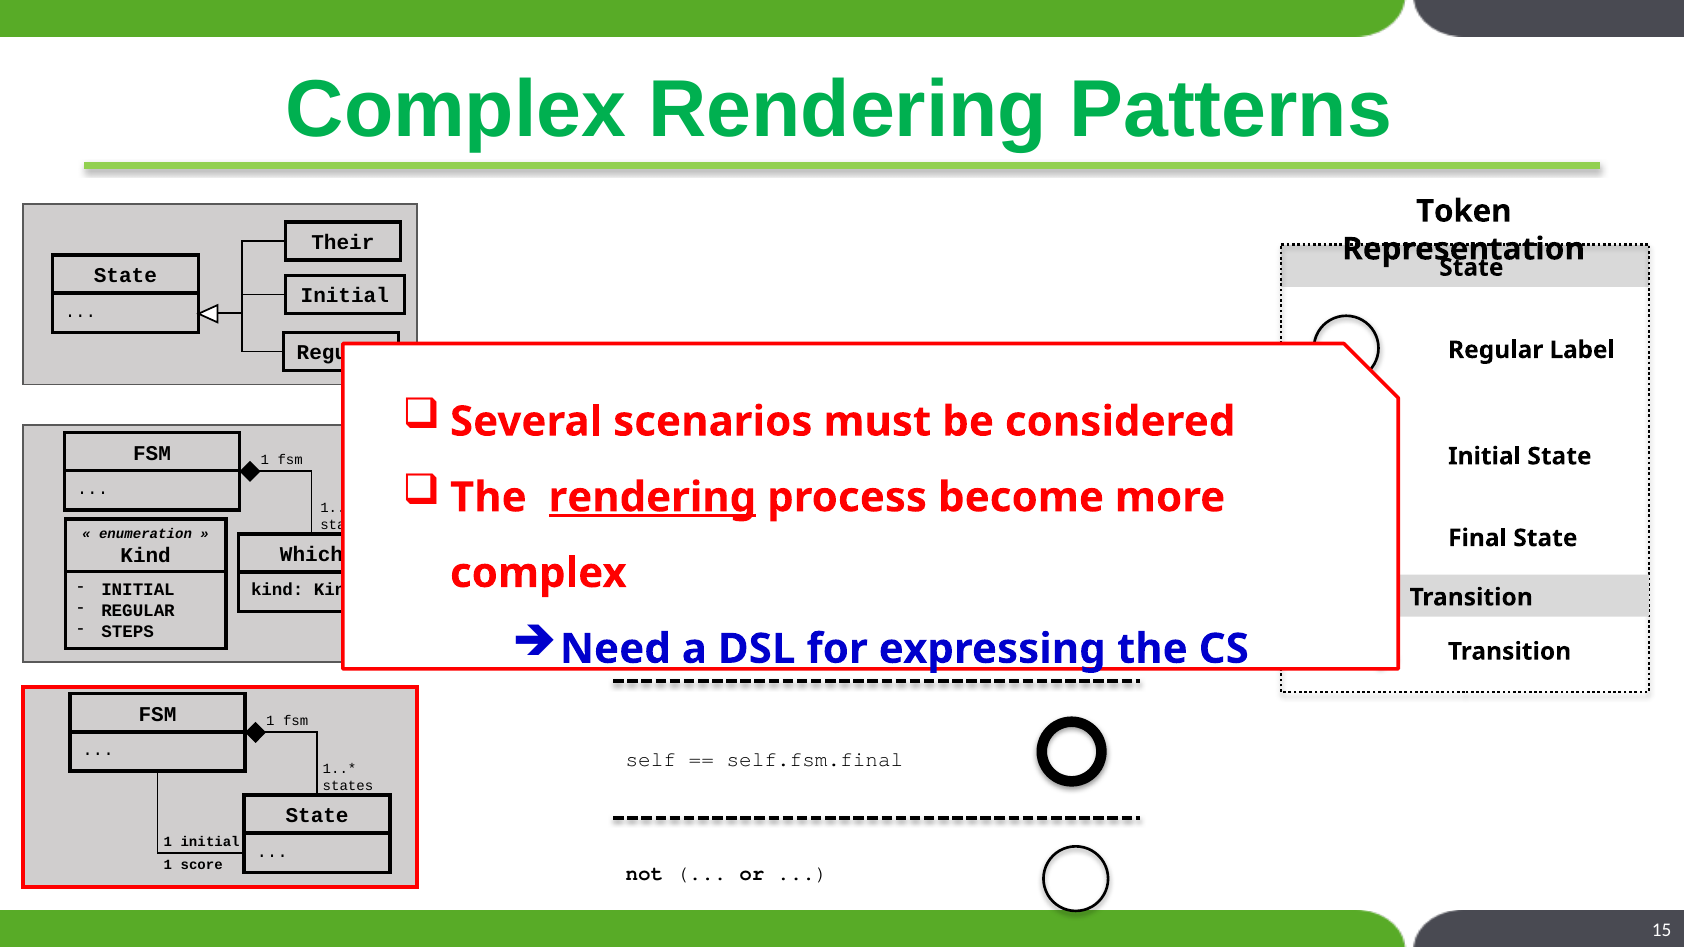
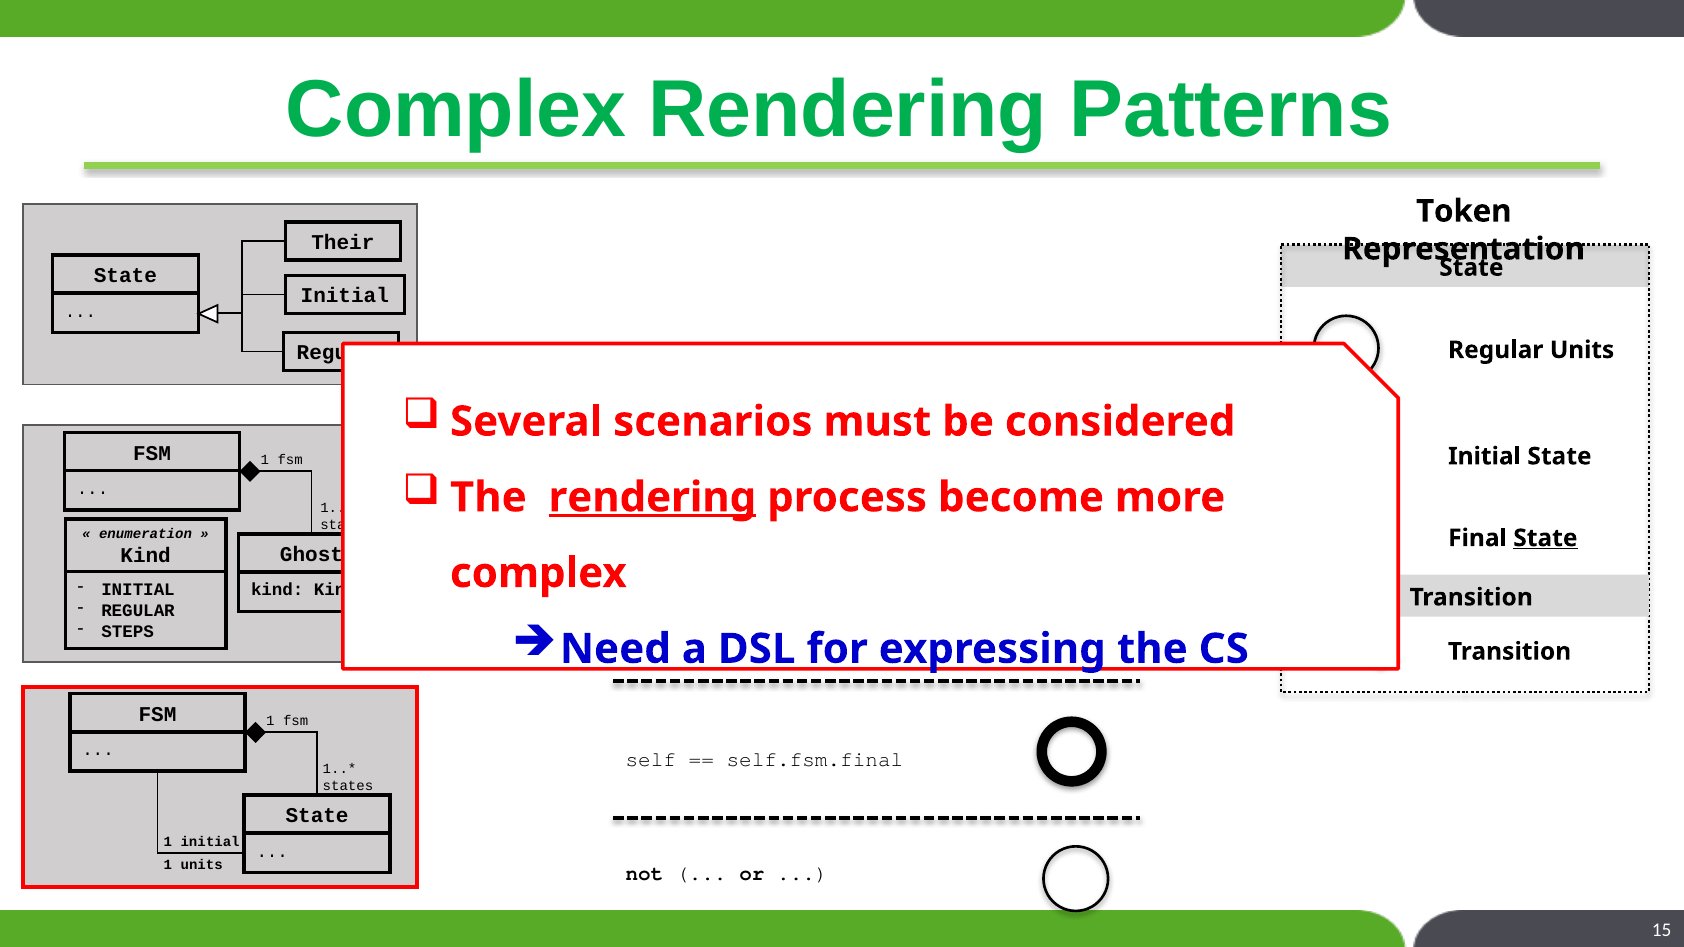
Regular Label: Label -> Units (1582, 350)
State underline: none -> present (1545, 538)
Which: Which -> Ghost (312, 555)
1 score: score -> units (202, 865)
